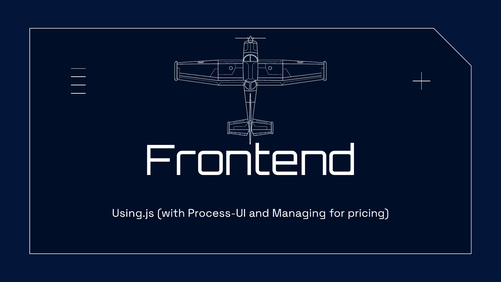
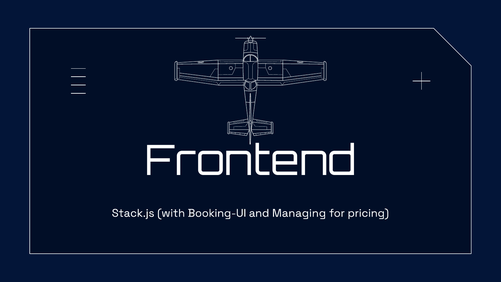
Using.js: Using.js -> Stack.js (133, 213)
Process-UI: Process-UI -> Booking-UI (217, 213)
